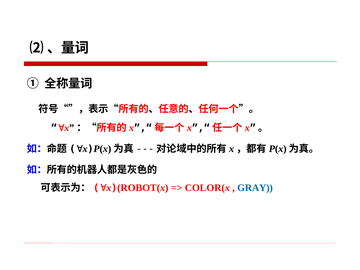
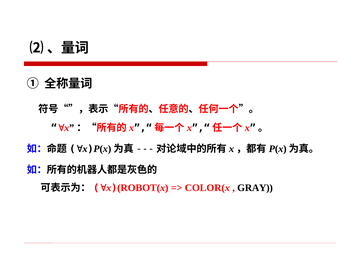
GRAY colour: blue -> black (255, 188)
